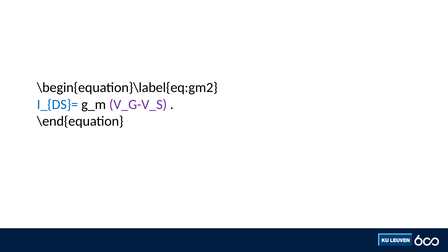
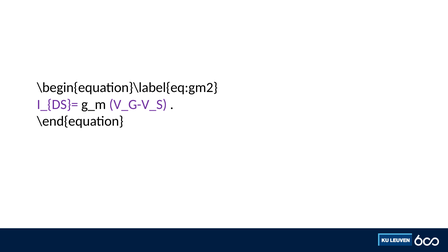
I_{DS}= colour: blue -> purple (58, 104)
